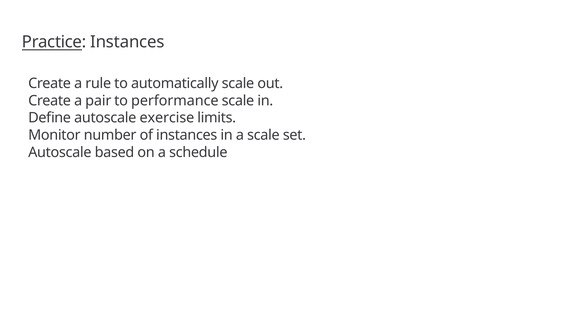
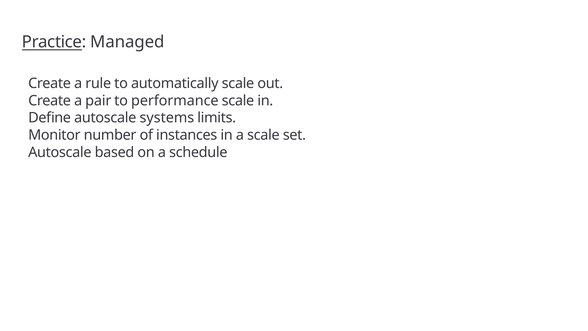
Practice Instances: Instances -> Managed (127, 42)
exercise: exercise -> systems (167, 118)
